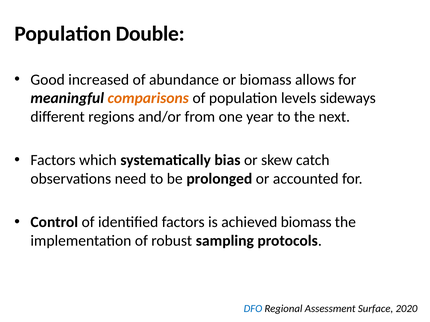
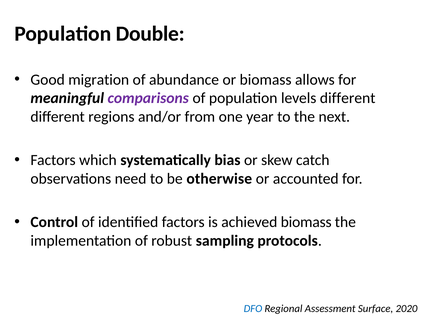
increased: increased -> migration (99, 80)
comparisons colour: orange -> purple (148, 98)
levels sideways: sideways -> different (348, 98)
prolonged: prolonged -> otherwise (219, 179)
